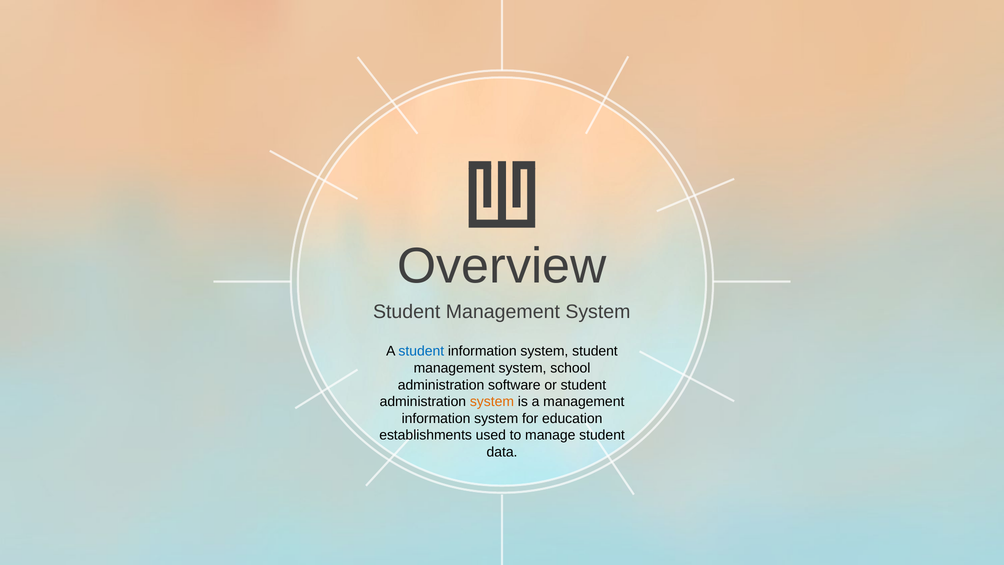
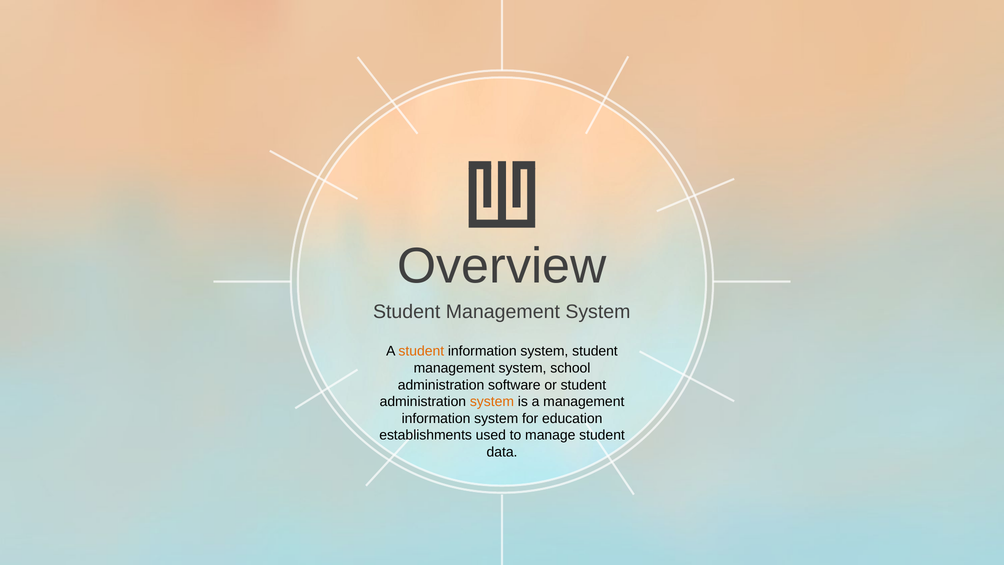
student colour: blue -> orange (421, 351)
